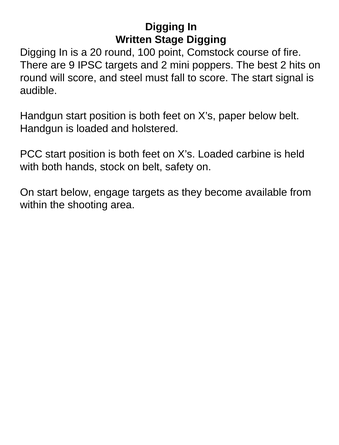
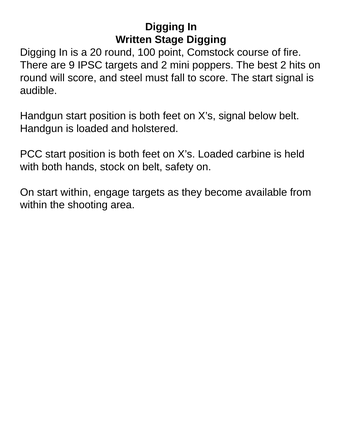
X’s paper: paper -> signal (232, 116)
start below: below -> within (76, 192)
